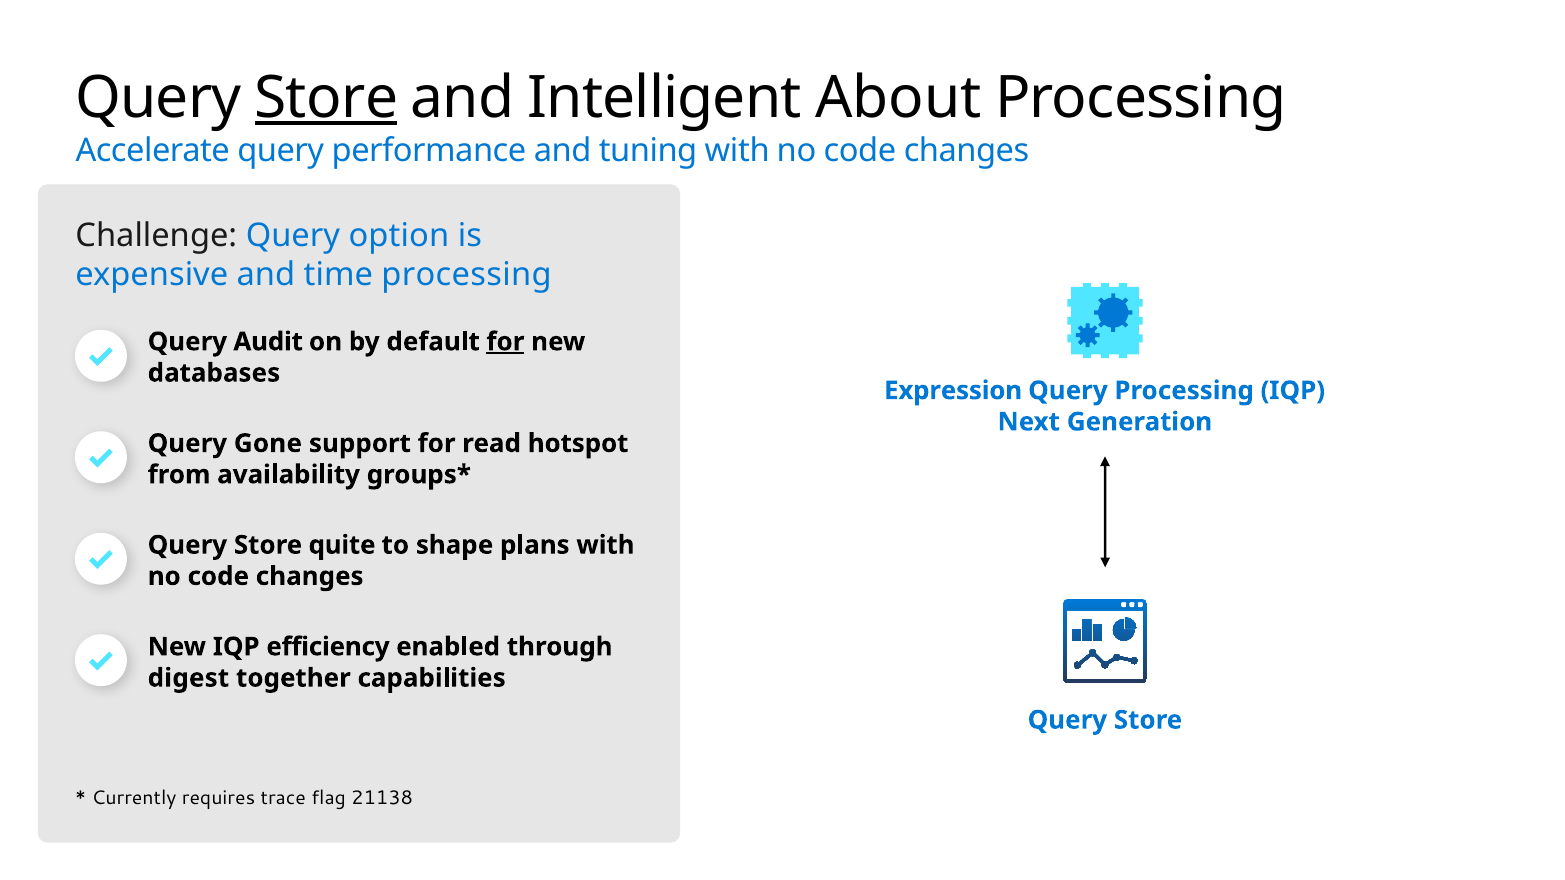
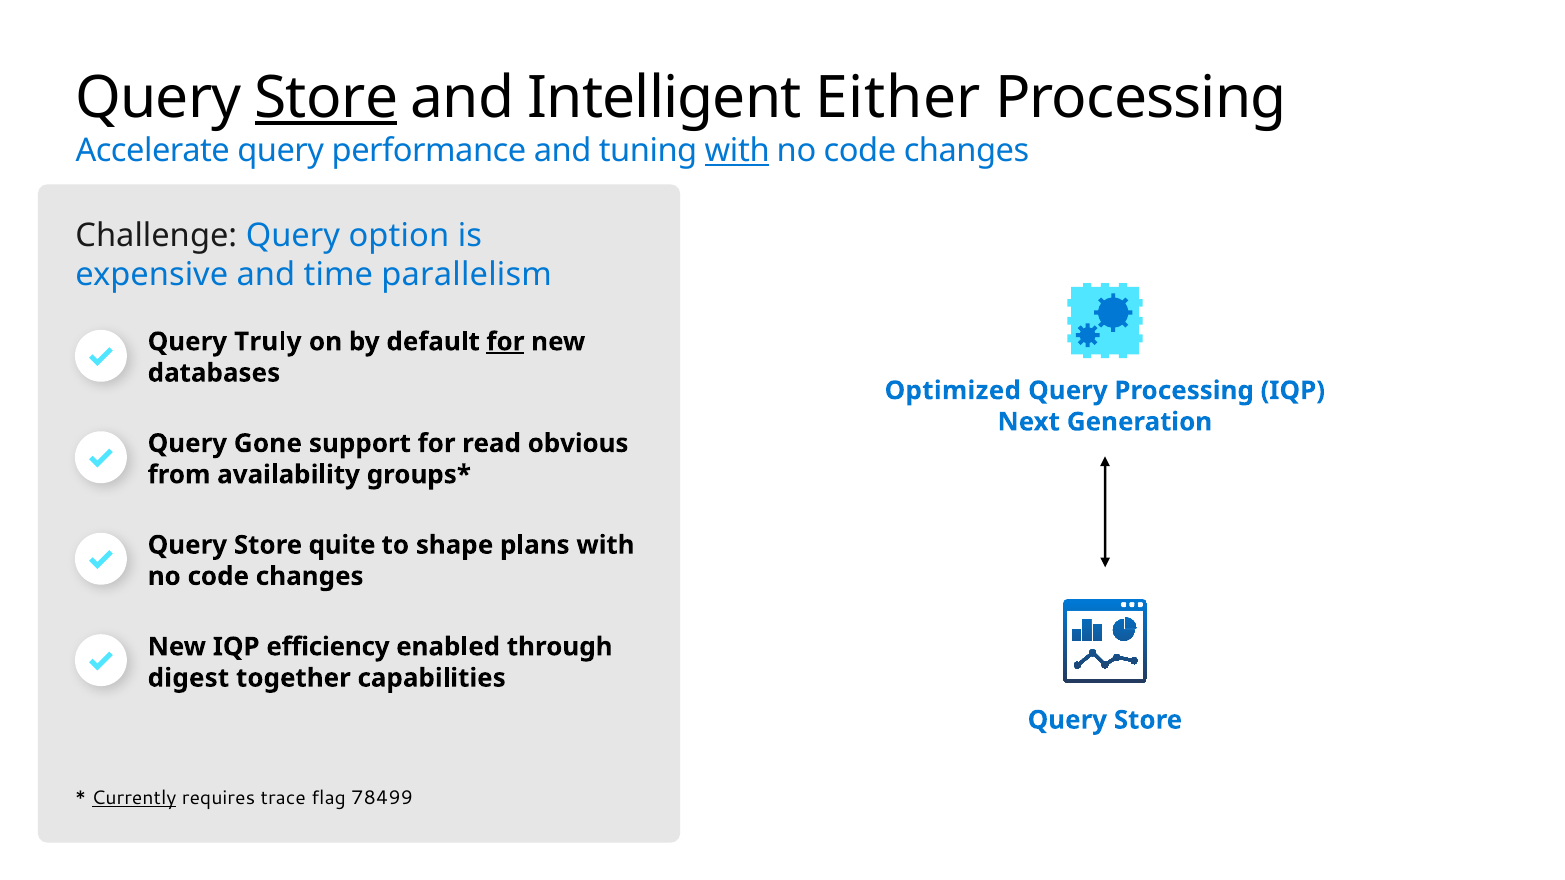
About: About -> Either (898, 98)
with underline: none -> present (737, 151)
time processing: processing -> parallelism (467, 275)
Audit: Audit -> Truly (268, 342)
Expression: Expression -> Optimized (953, 391)
hotspot: hotspot -> obvious (578, 444)
Currently underline: none -> present (134, 798)
21138: 21138 -> 78499 (382, 798)
